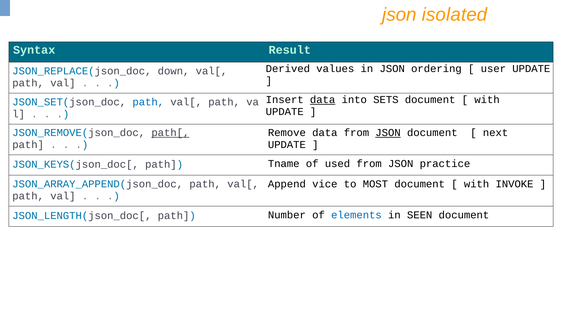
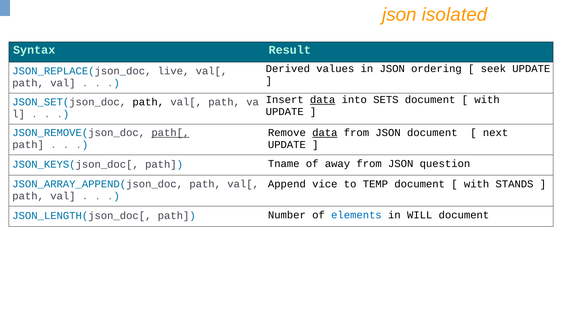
user: user -> seek (493, 69)
down: down -> live (174, 71)
path colour: blue -> black (148, 102)
data underline: none -> present (325, 133)
JSON underline: present -> none (388, 133)
used: used -> away (337, 164)
practice: practice -> question (445, 164)
MOST: MOST -> TEMP (375, 184)
INVOKE: INVOKE -> STANDS (515, 184)
SEEN: SEEN -> WILL (420, 215)
